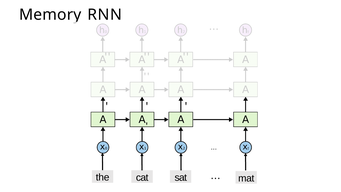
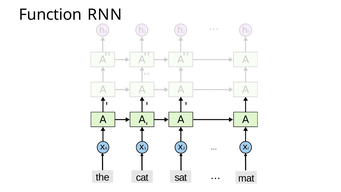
Memory: Memory -> Function (50, 15)
